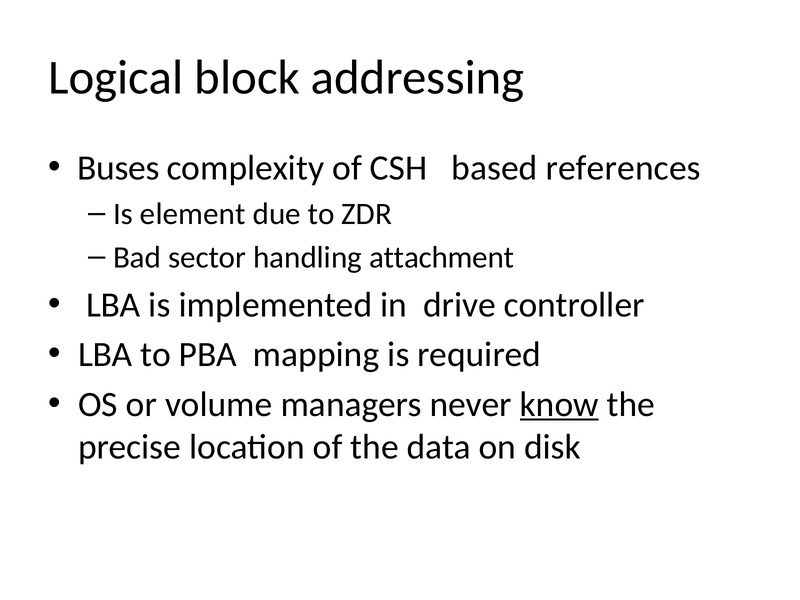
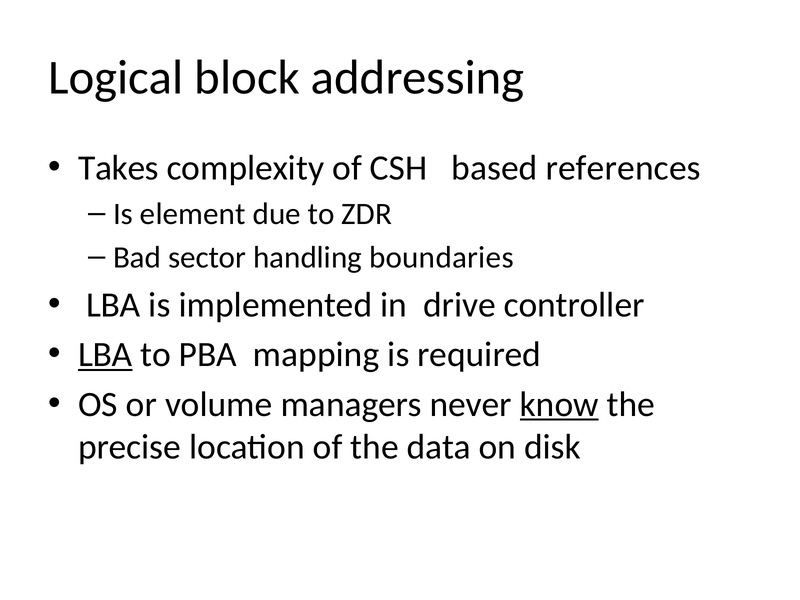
Buses: Buses -> Takes (118, 168)
attachment: attachment -> boundaries (441, 257)
LBA underline: none -> present (105, 355)
